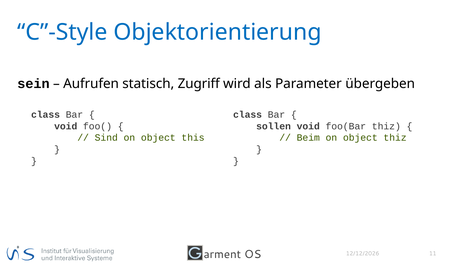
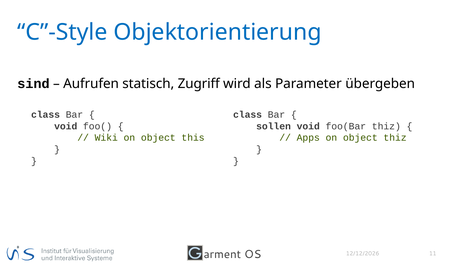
sein: sein -> sind (33, 84)
Sind: Sind -> Wiki (106, 138)
Beim: Beim -> Apps (308, 138)
